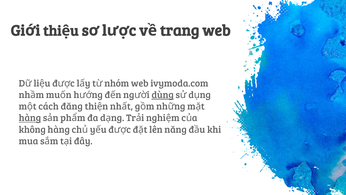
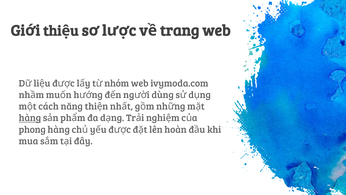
dùng underline: present -> none (163, 95)
đăng: đăng -> năng (72, 106)
không: không -> phong (32, 129)
năng: năng -> hoàn (176, 129)
